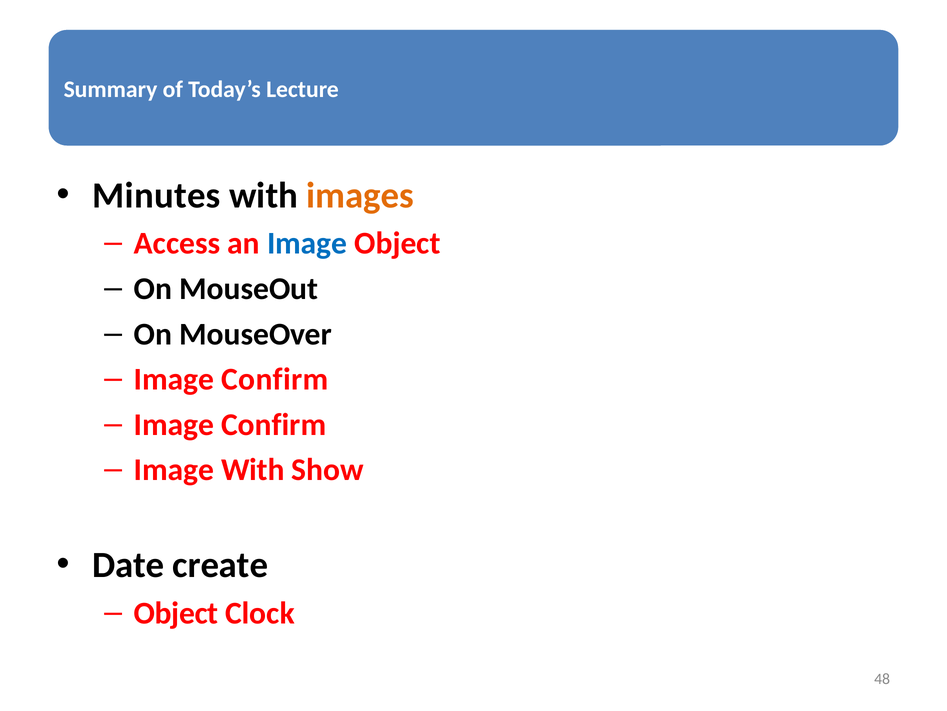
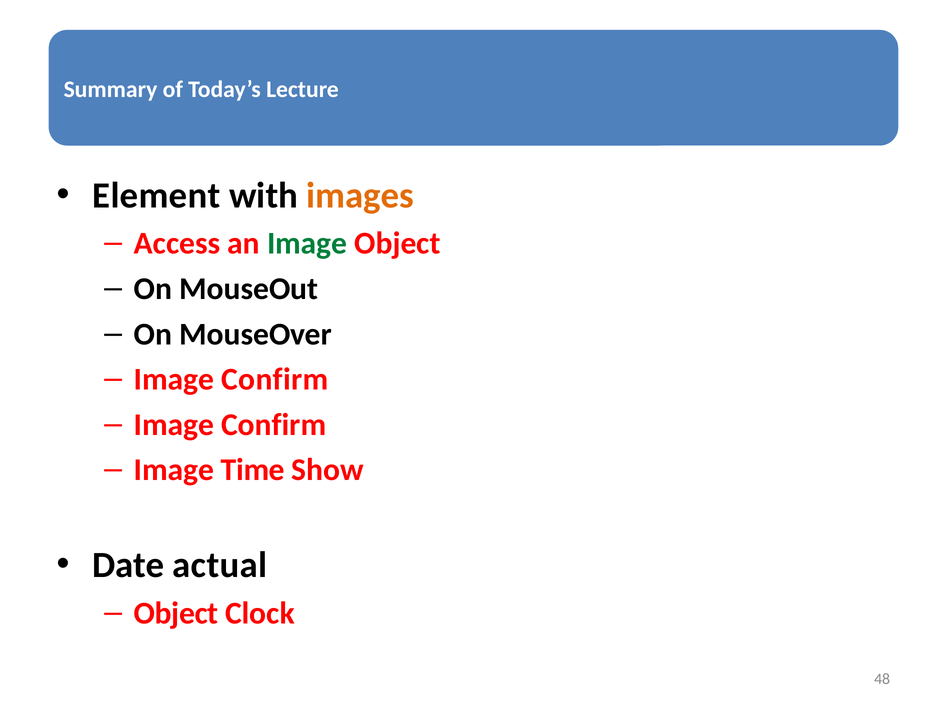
Minutes: Minutes -> Element (156, 195)
Image colour: blue -> green (307, 243)
Image With: With -> Time (253, 470)
create: create -> actual (220, 565)
